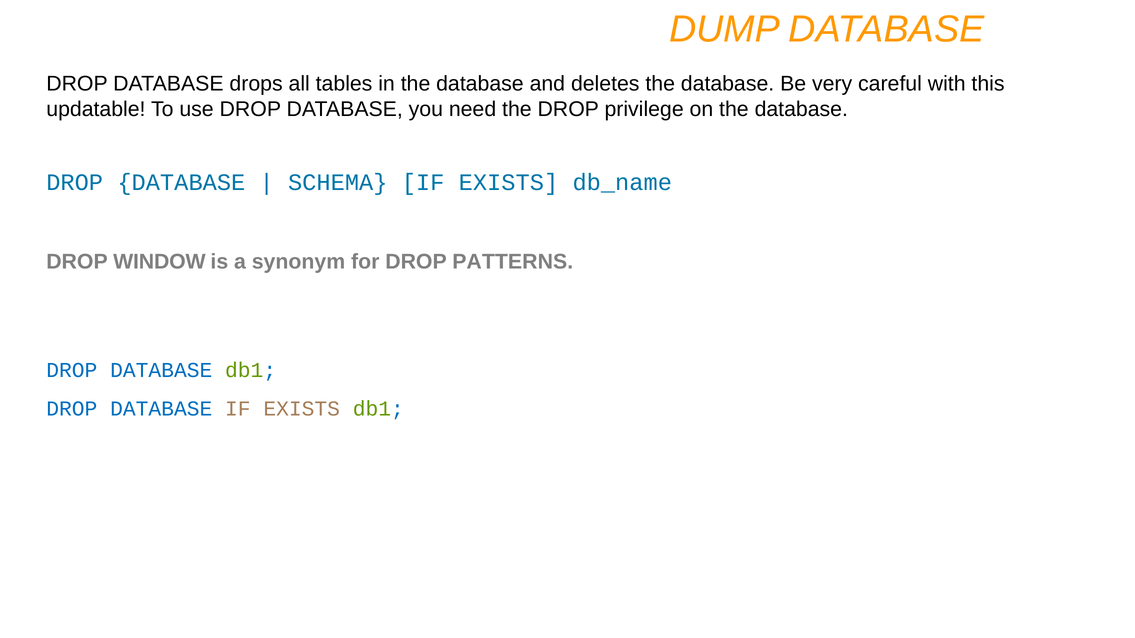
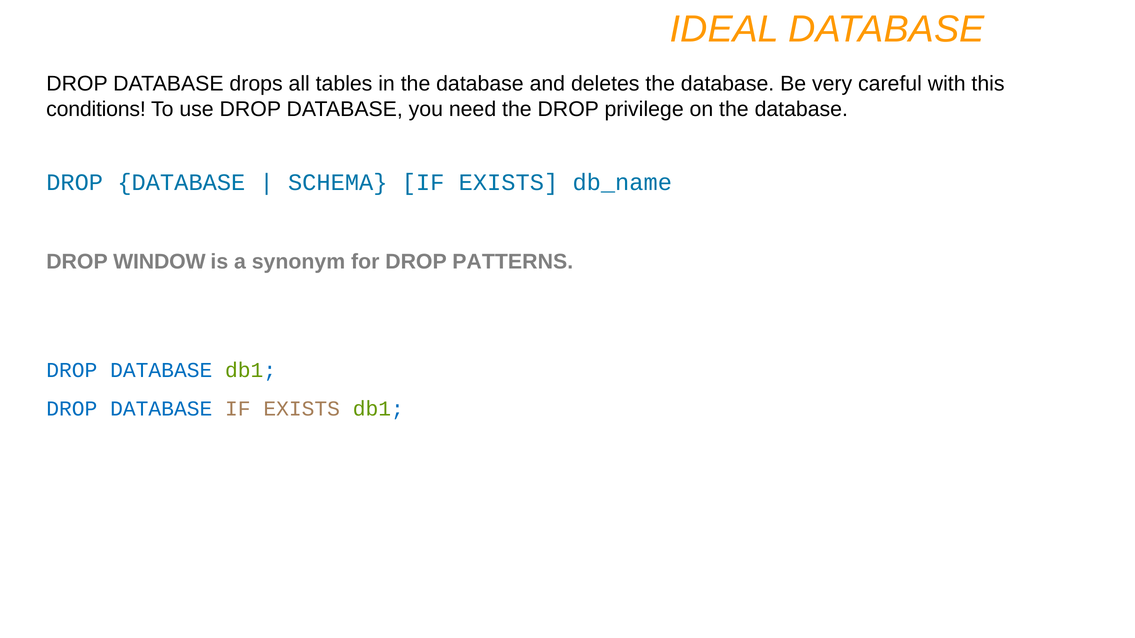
DUMP: DUMP -> IDEAL (724, 30)
updatable: updatable -> conditions (96, 109)
